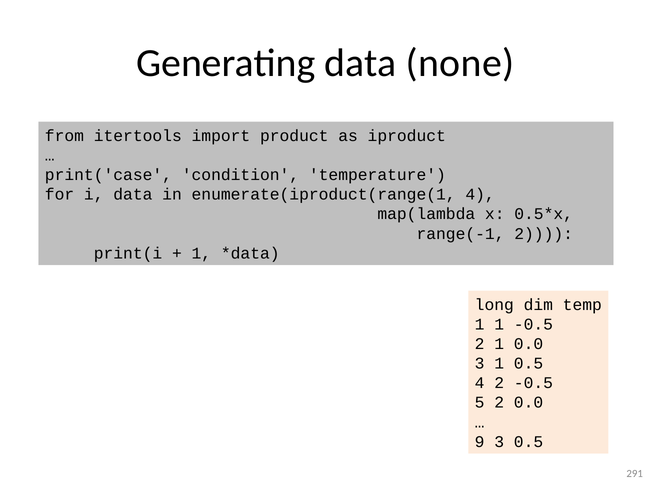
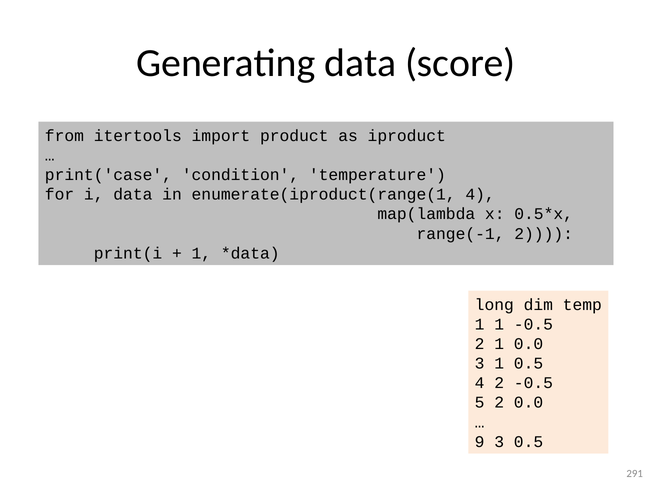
none: none -> score (460, 63)
